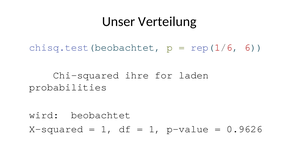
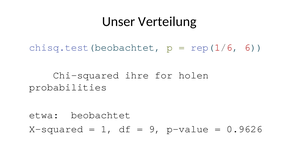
laden: laden -> holen (194, 75)
wird: wird -> etwa (44, 115)
1: 1 -> 9 (155, 129)
